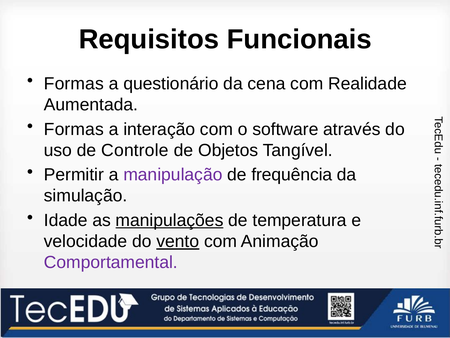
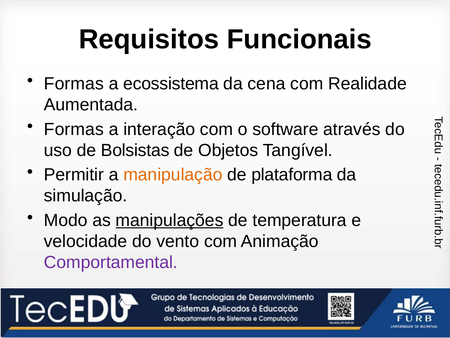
questionário: questionário -> ecossistema (171, 83)
Controle: Controle -> Bolsistas (135, 150)
manipulação colour: purple -> orange (173, 175)
frequência: frequência -> plataforma (292, 175)
Idade: Idade -> Modo (66, 220)
vento underline: present -> none (178, 241)
